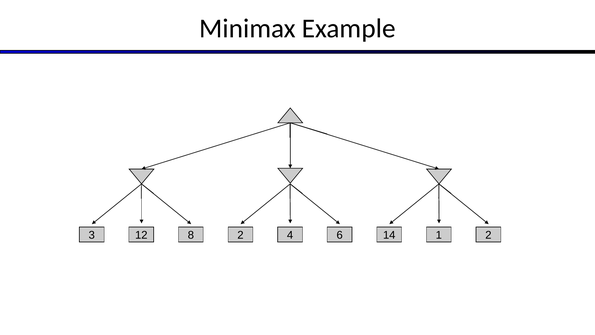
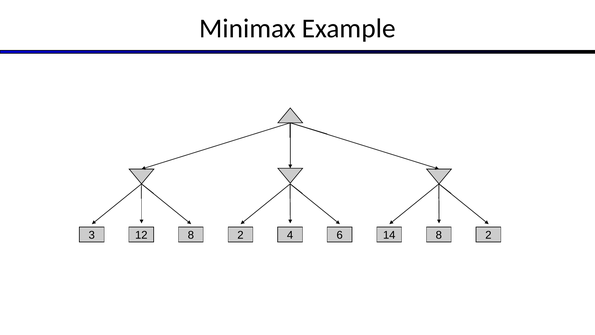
8 1: 1 -> 8 (439, 235)
